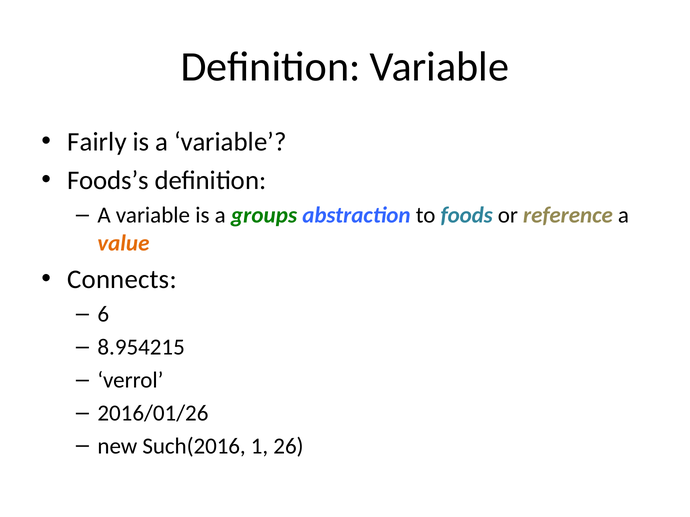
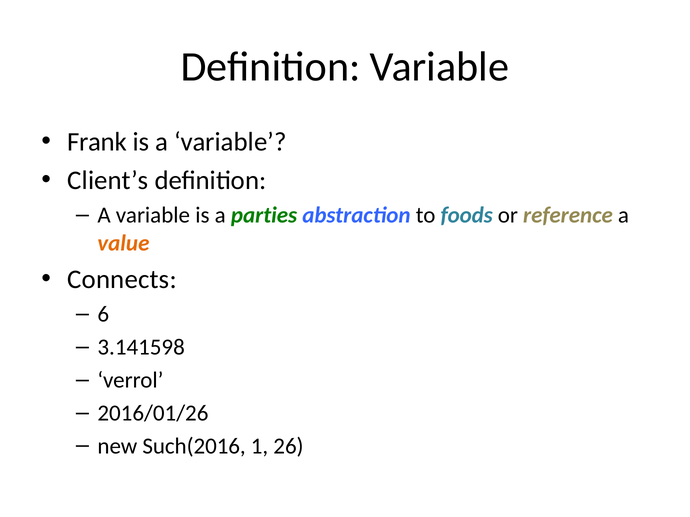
Fairly: Fairly -> Frank (97, 142)
Foods’s: Foods’s -> Client’s (108, 181)
groups: groups -> parties (264, 216)
8.954215: 8.954215 -> 3.141598 (141, 347)
